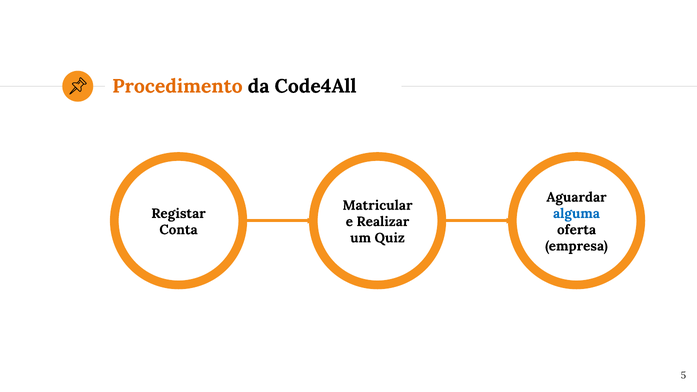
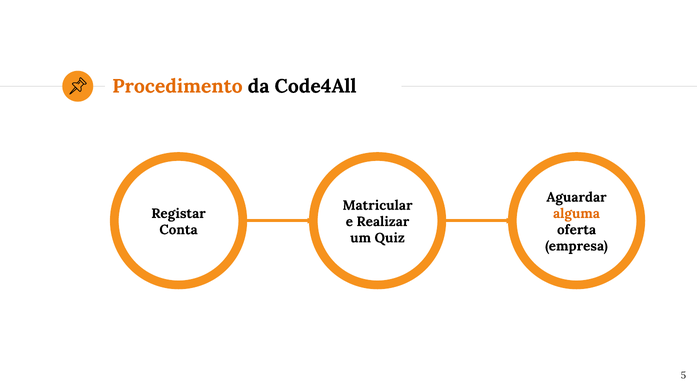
alguma colour: blue -> orange (576, 214)
